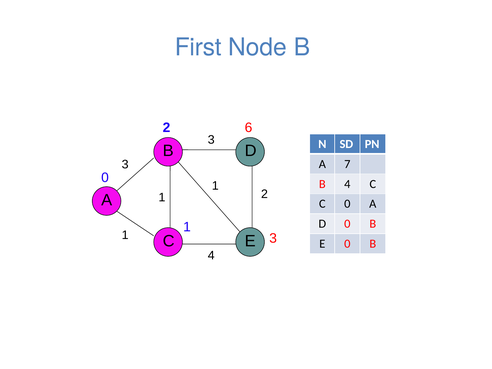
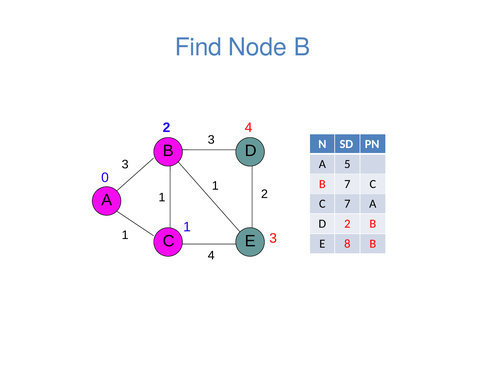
First: First -> Find (198, 47)
2 6: 6 -> 4 (248, 128)
7: 7 -> 5 (347, 164)
B 4: 4 -> 7 (347, 184)
C 0: 0 -> 7 (347, 204)
D 0: 0 -> 2 (347, 224)
E 0: 0 -> 8 (347, 244)
